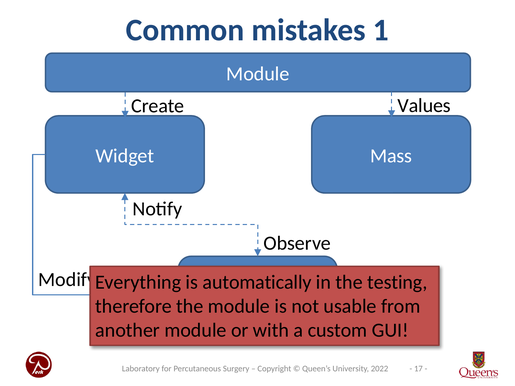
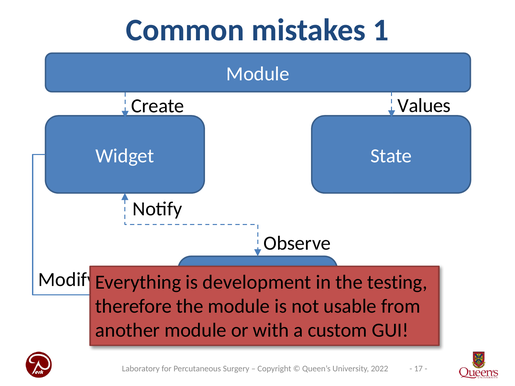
Mass: Mass -> State (391, 156)
automatically: automatically -> development (257, 282)
